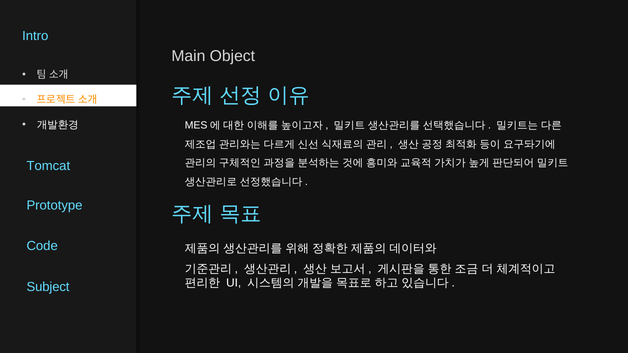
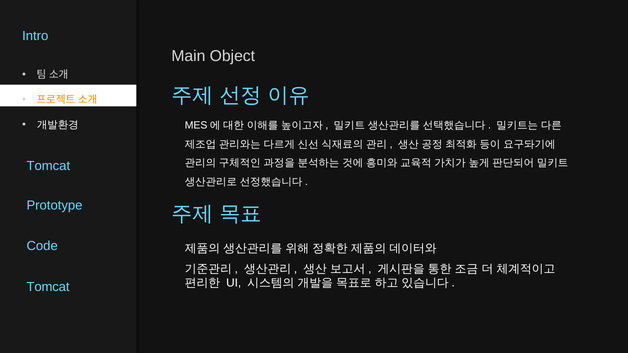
Subject: Subject -> Tomcat (48, 287)
